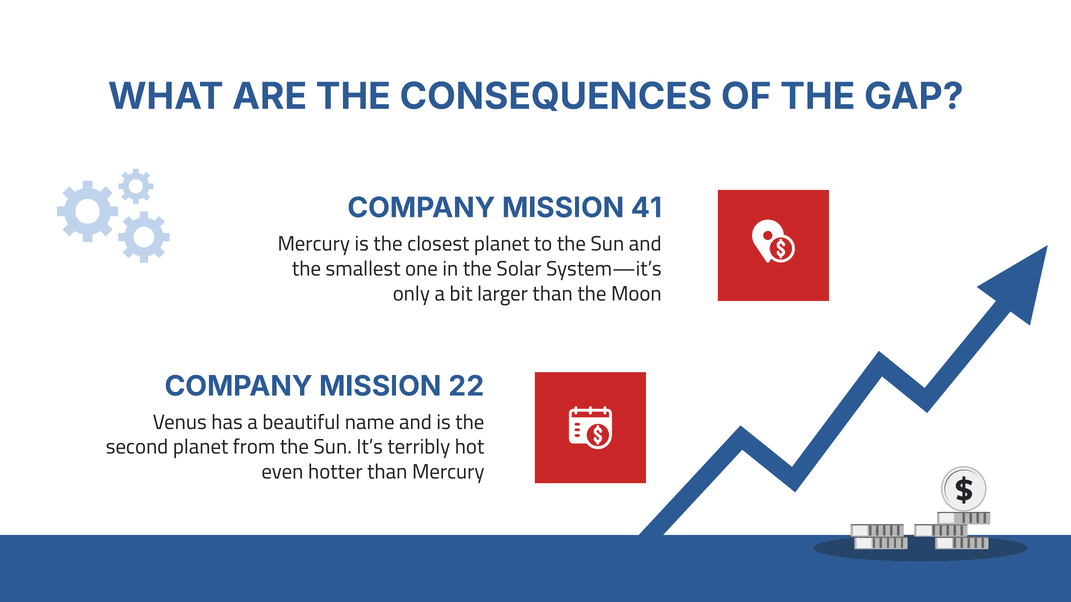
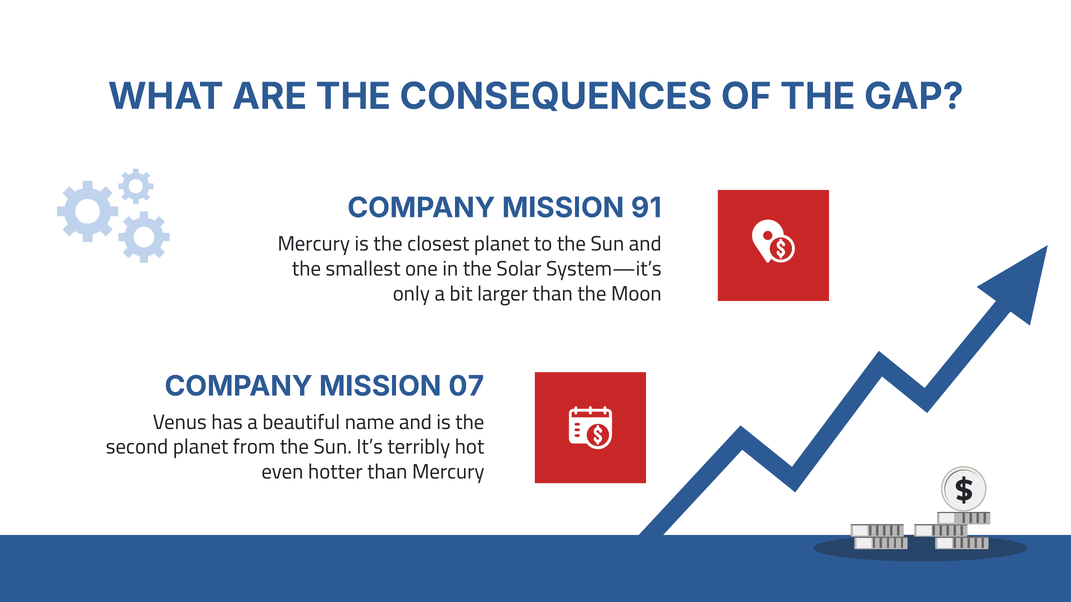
41: 41 -> 91 (646, 208)
22: 22 -> 07 (466, 387)
